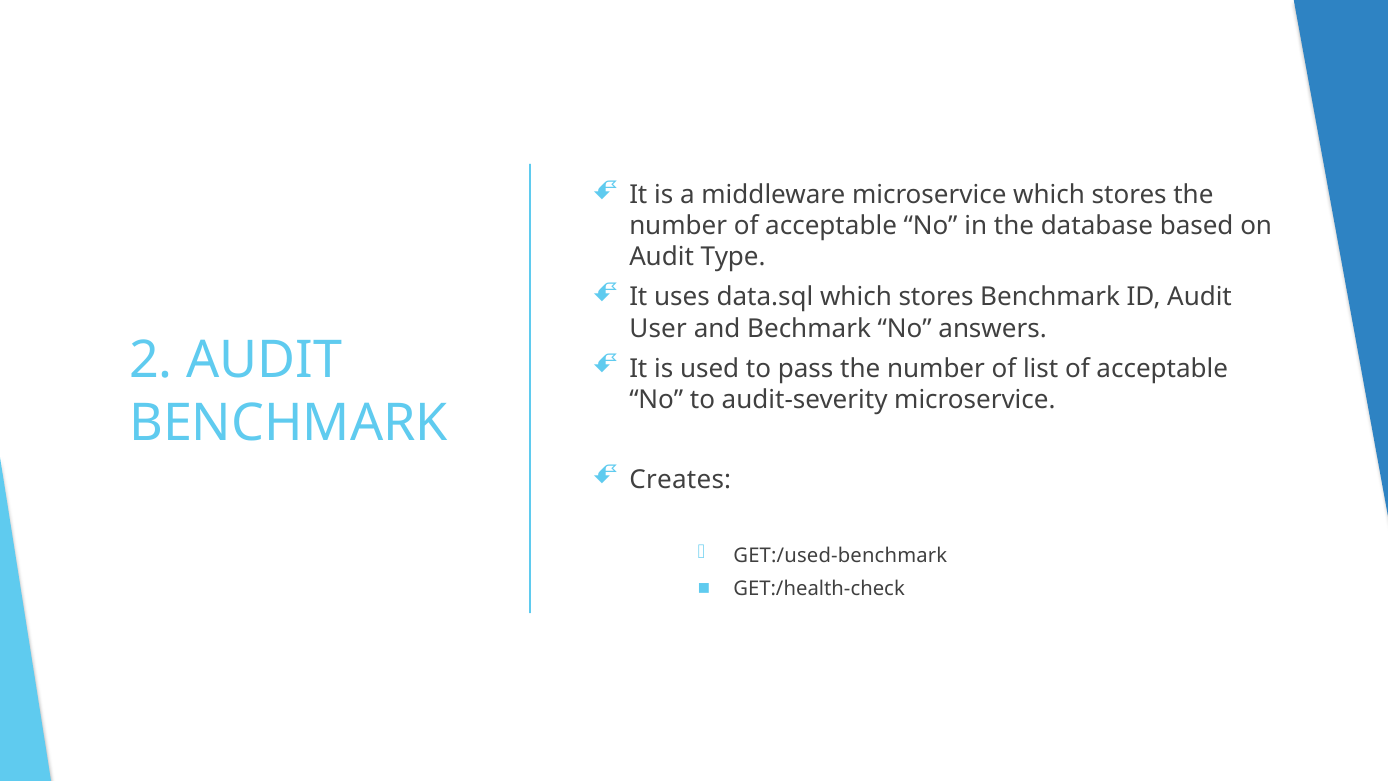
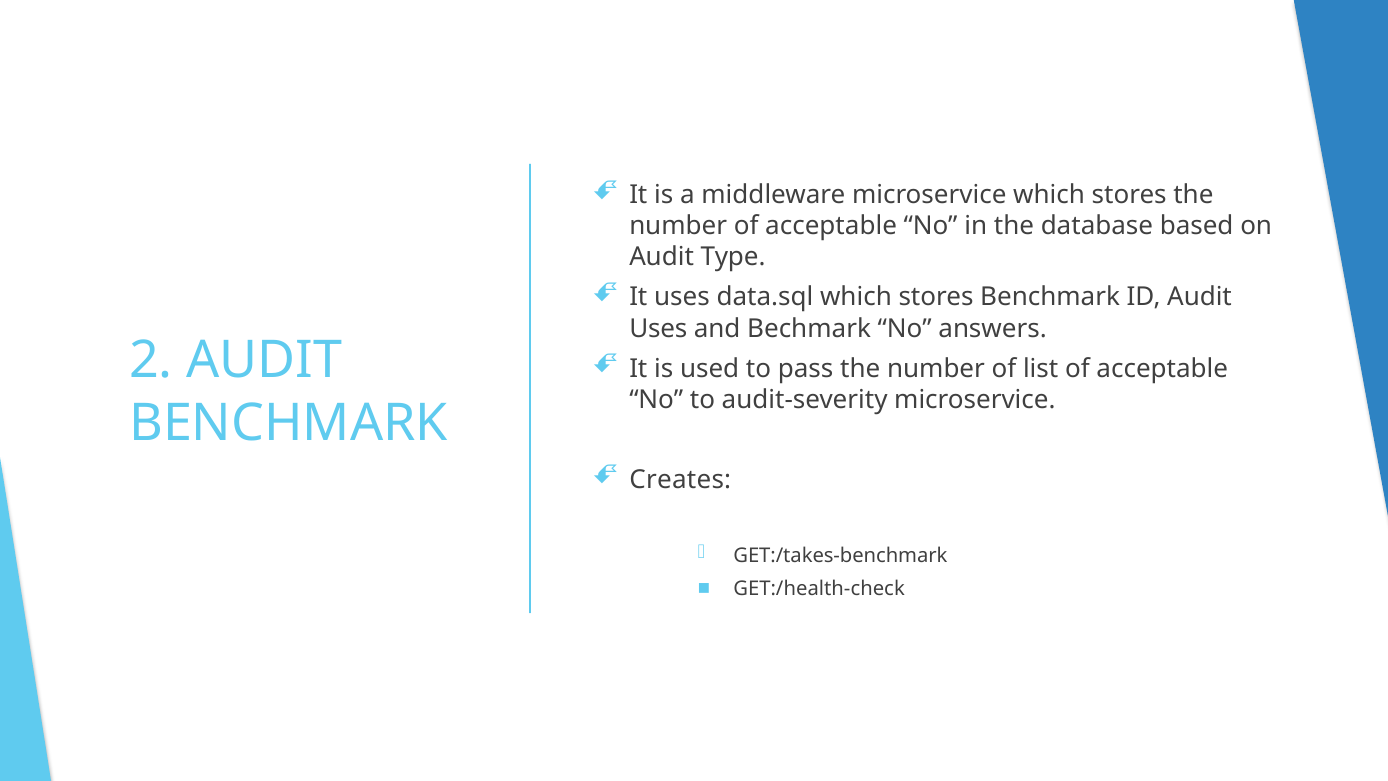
User: User -> Uses (658, 328)
GET:/used-benchmark: GET:/used-benchmark -> GET:/takes-benchmark (840, 555)
